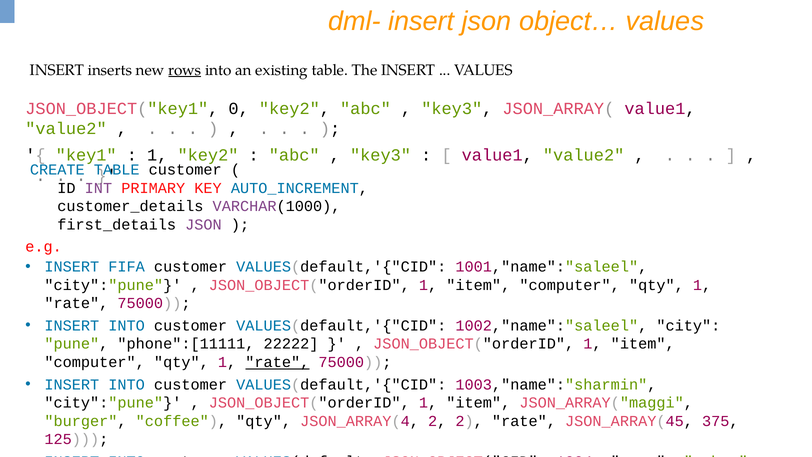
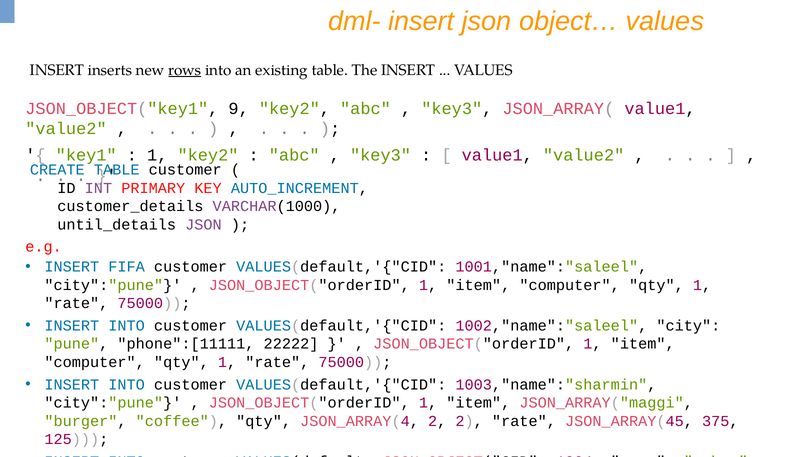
0: 0 -> 9 (239, 108)
first_details: first_details -> until_details (117, 224)
rate underline: present -> none (277, 362)
